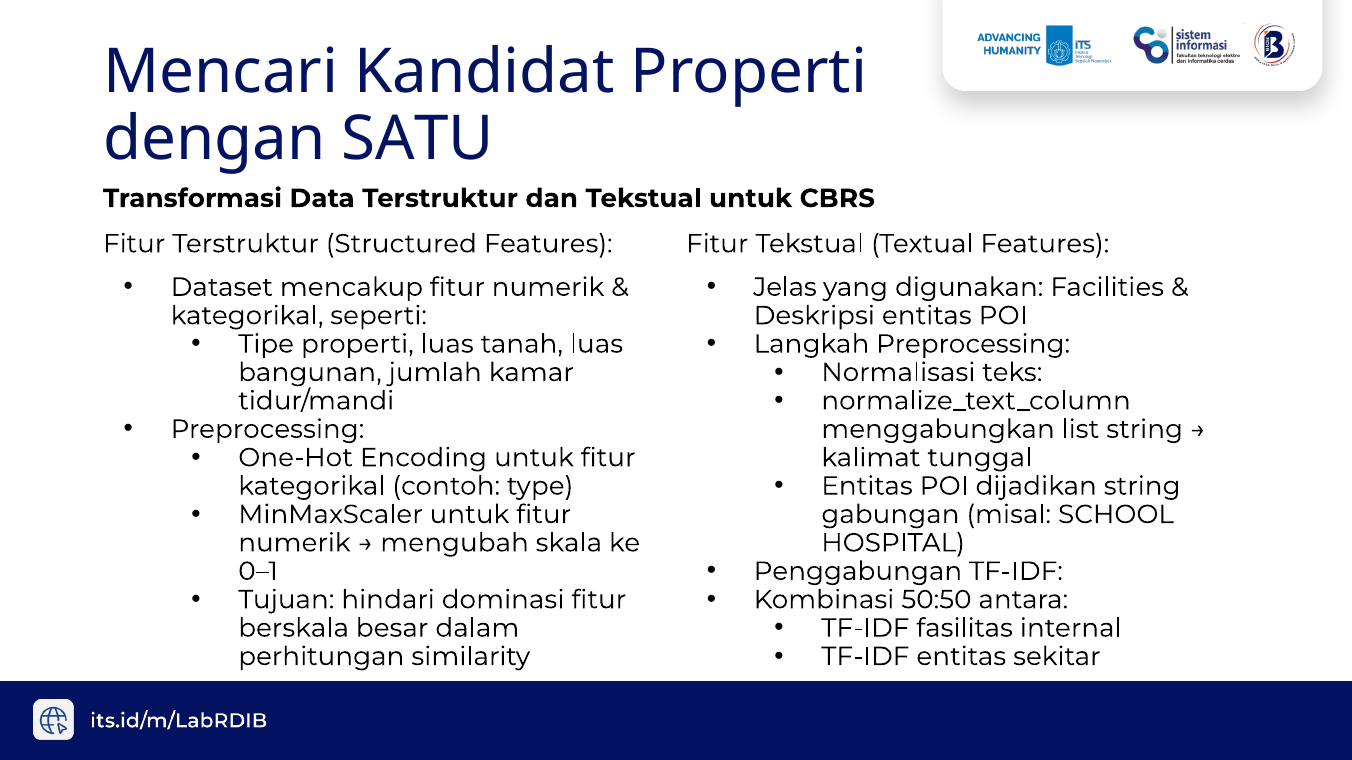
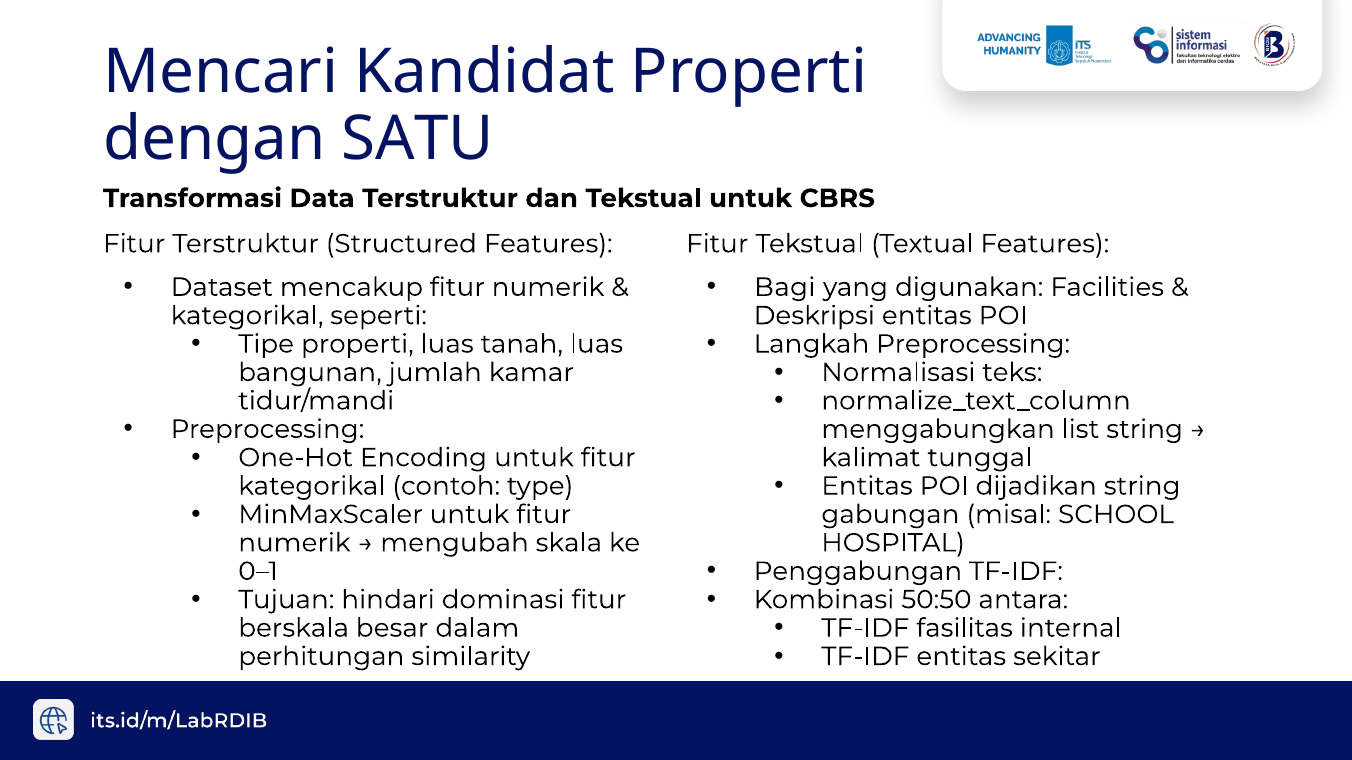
Jelas: Jelas -> Bagi (785, 287)
